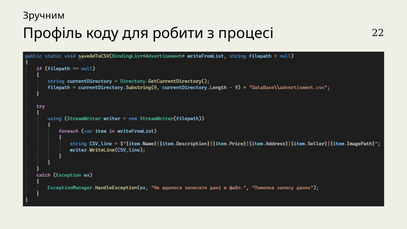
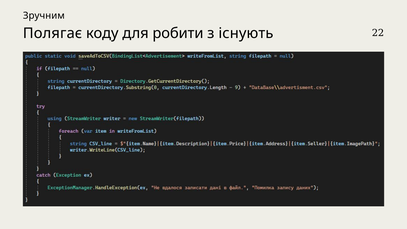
Профіль: Профіль -> Полягає (53, 33)
процесі: процесі -> існують (246, 33)
